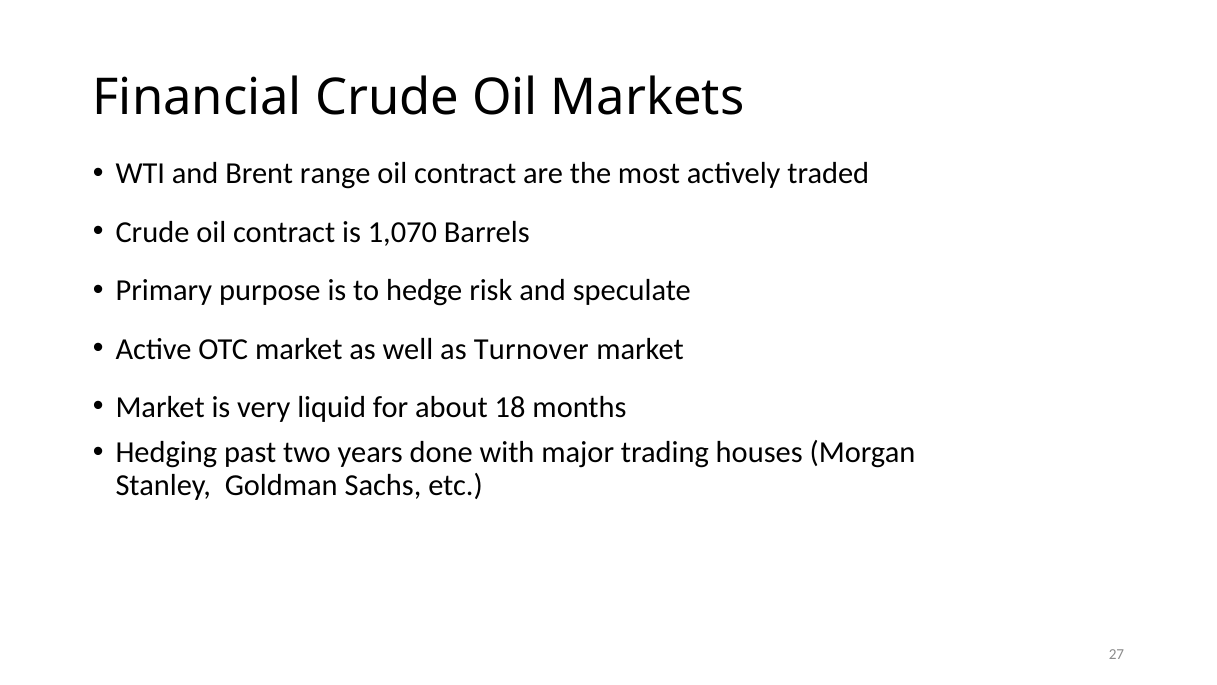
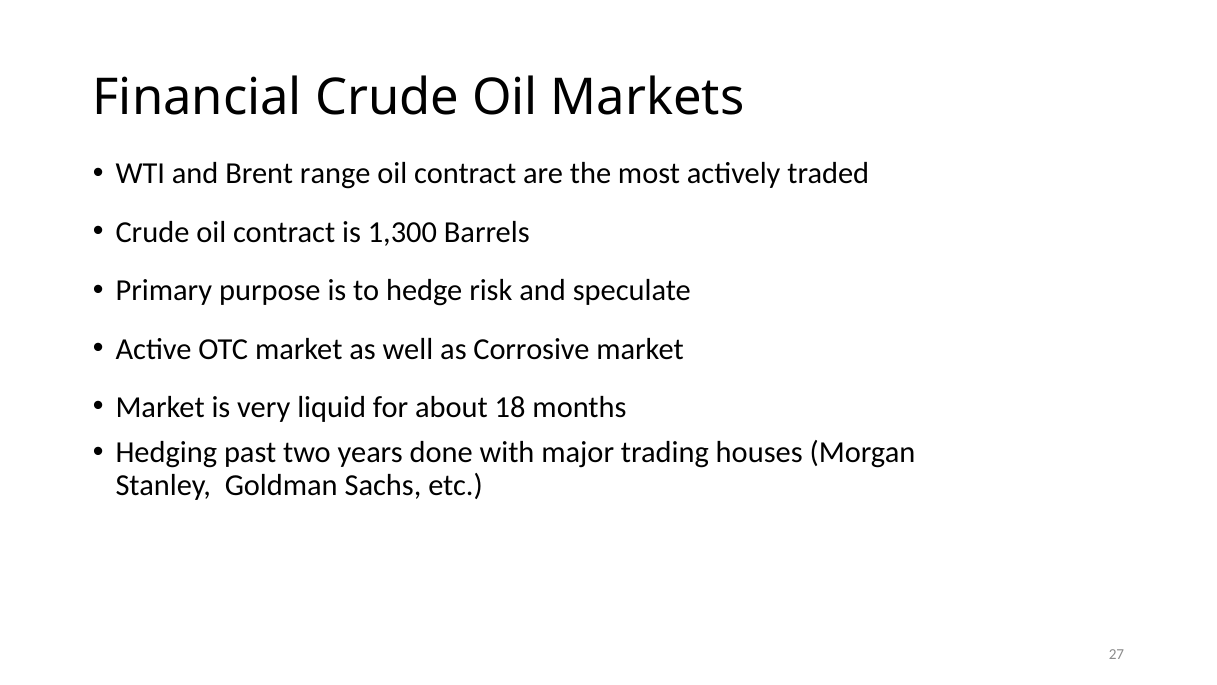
1,070: 1,070 -> 1,300 (402, 232)
Turnover: Turnover -> Corrosive (532, 349)
